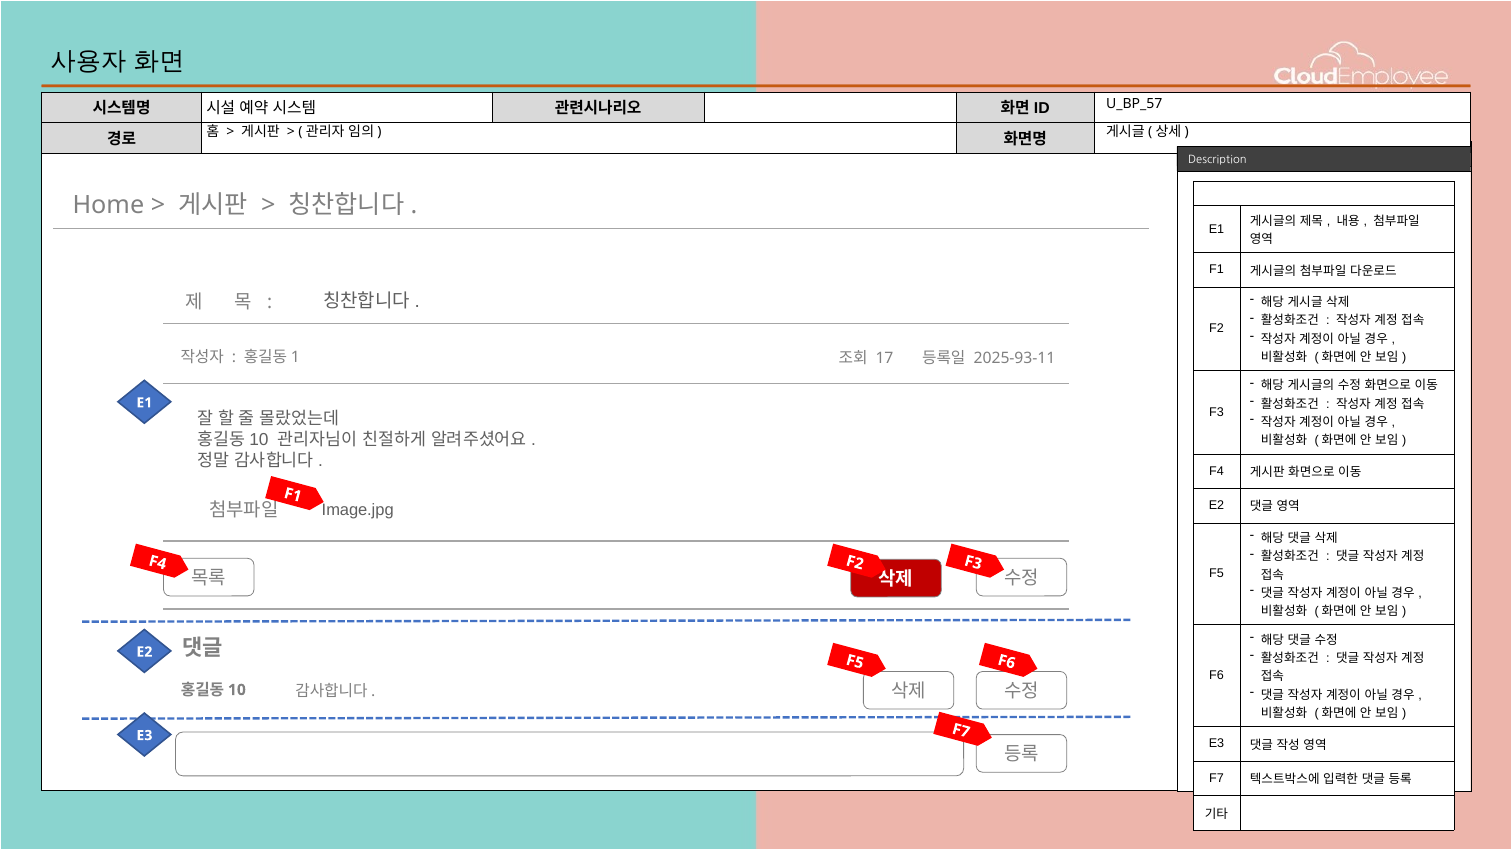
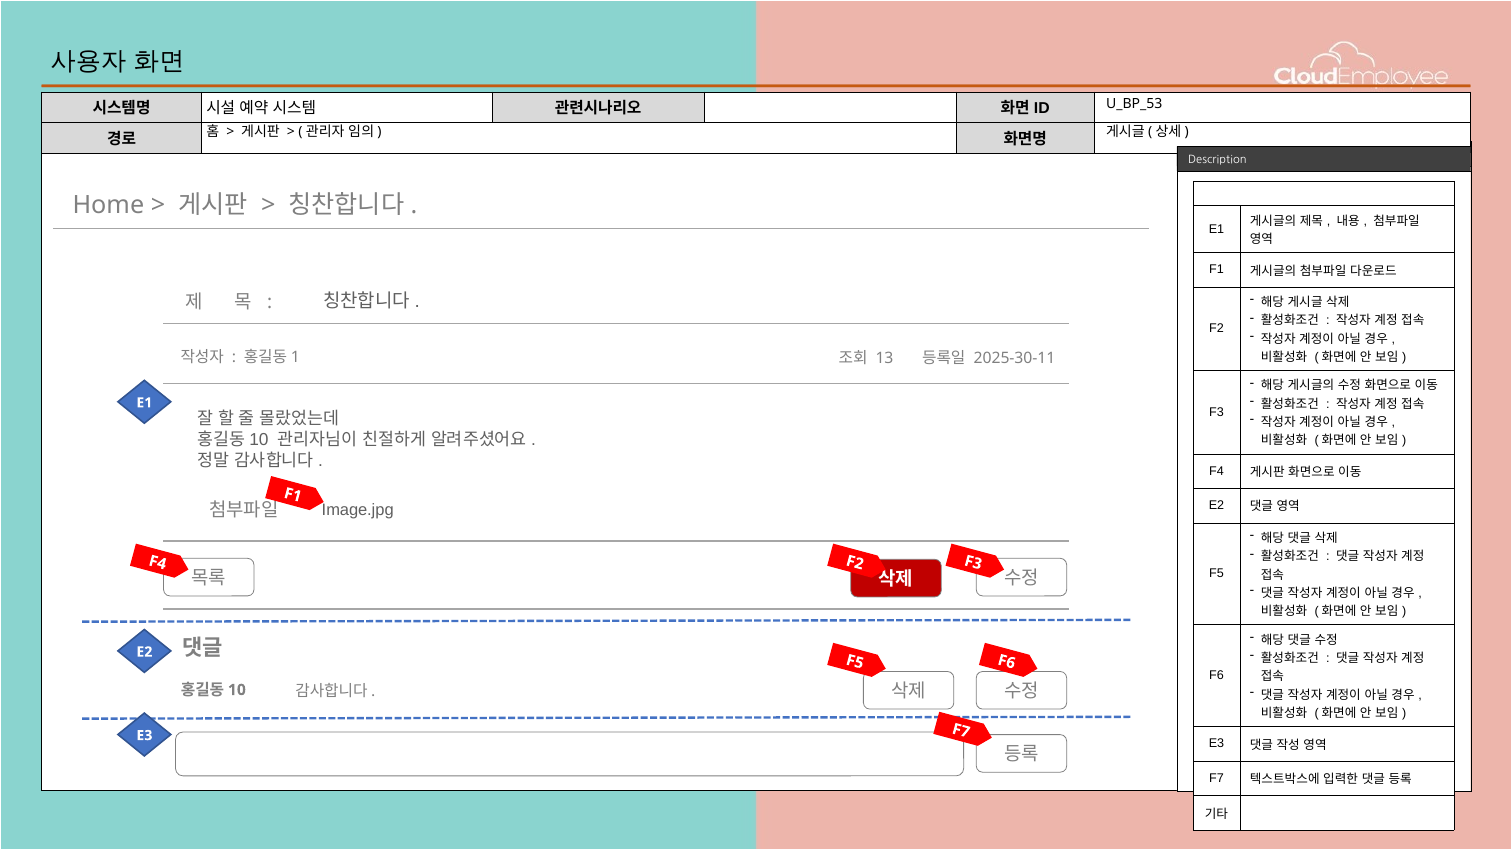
U_BP_57: U_BP_57 -> U_BP_53 (1134, 104)
2025-93-11: 2025-93-11 -> 2025-30-11 (1015, 358)
17: 17 -> 13 (885, 358)
